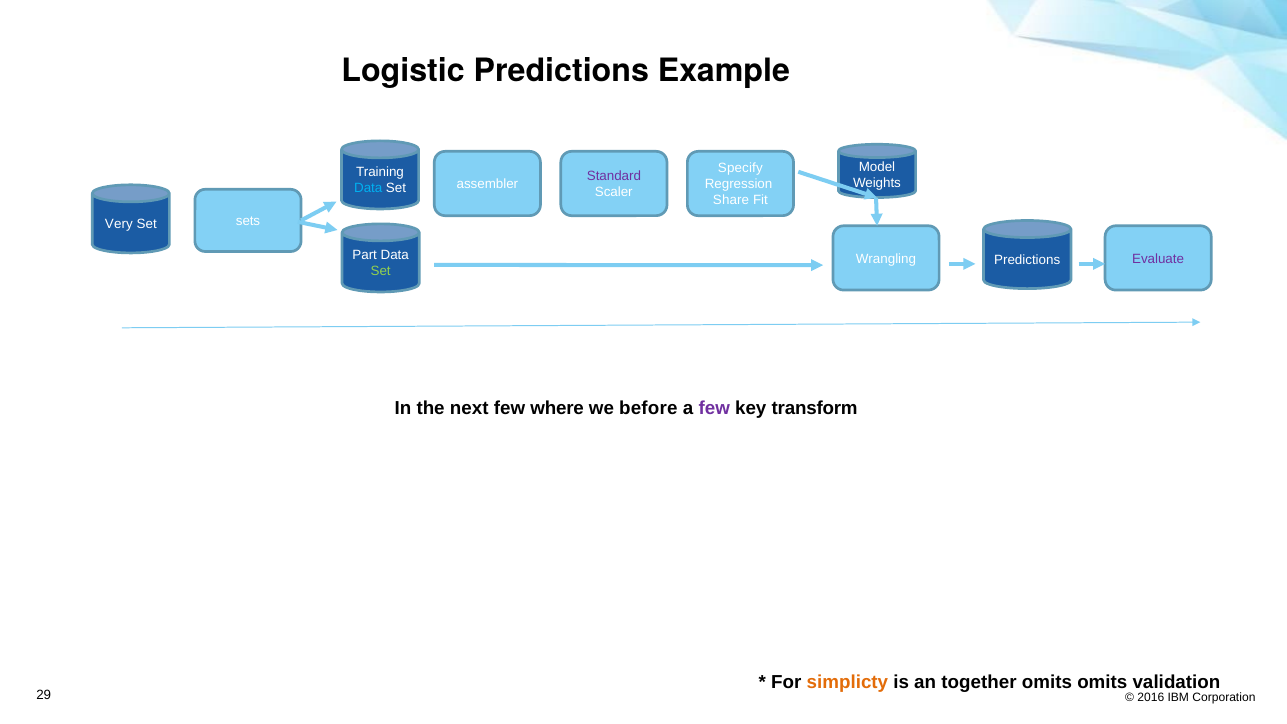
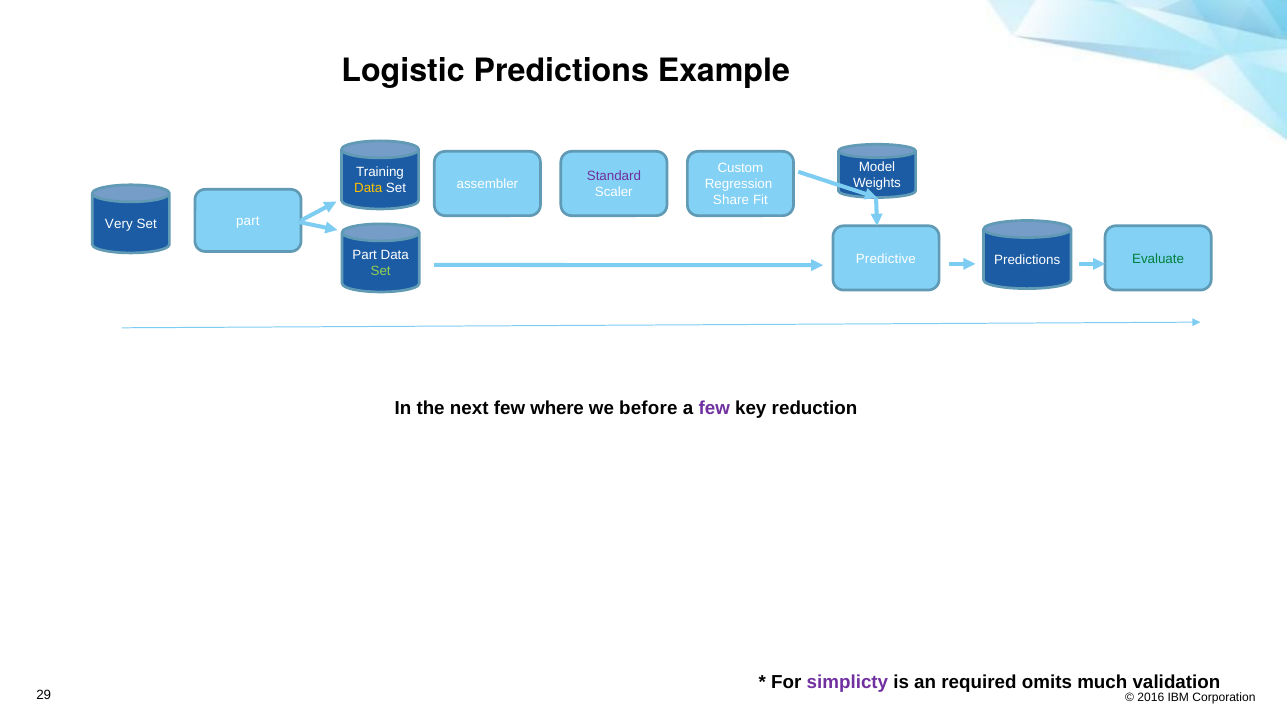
Specify: Specify -> Custom (740, 168)
Data colour: light blue -> yellow (368, 188)
sets: sets -> part (248, 221)
Wrangling: Wrangling -> Predictive (886, 259)
Evaluate colour: purple -> green (1158, 259)
transform: transform -> reduction (815, 408)
simplicty colour: orange -> purple (847, 682)
together: together -> required (979, 682)
omits omits: omits -> much (1102, 682)
